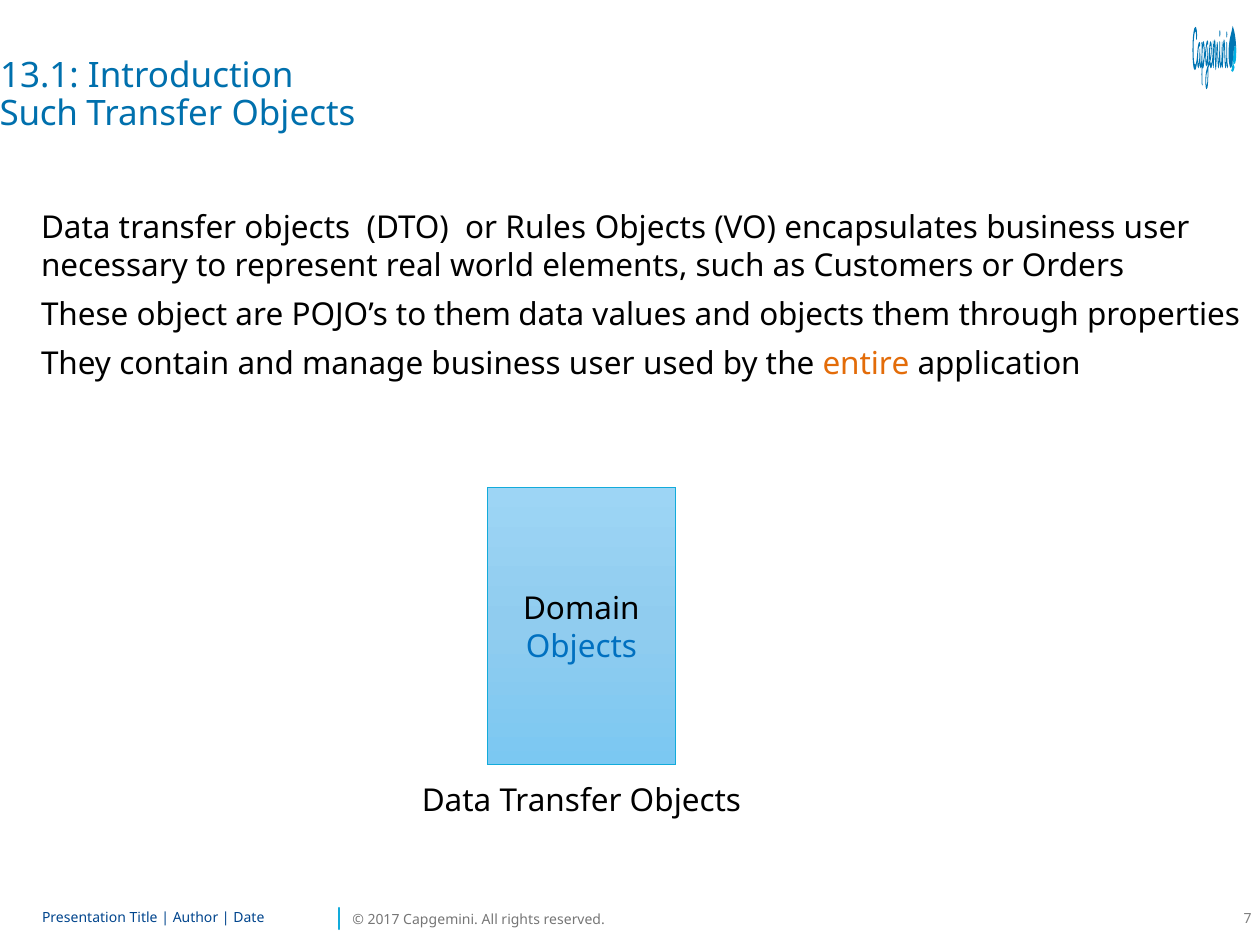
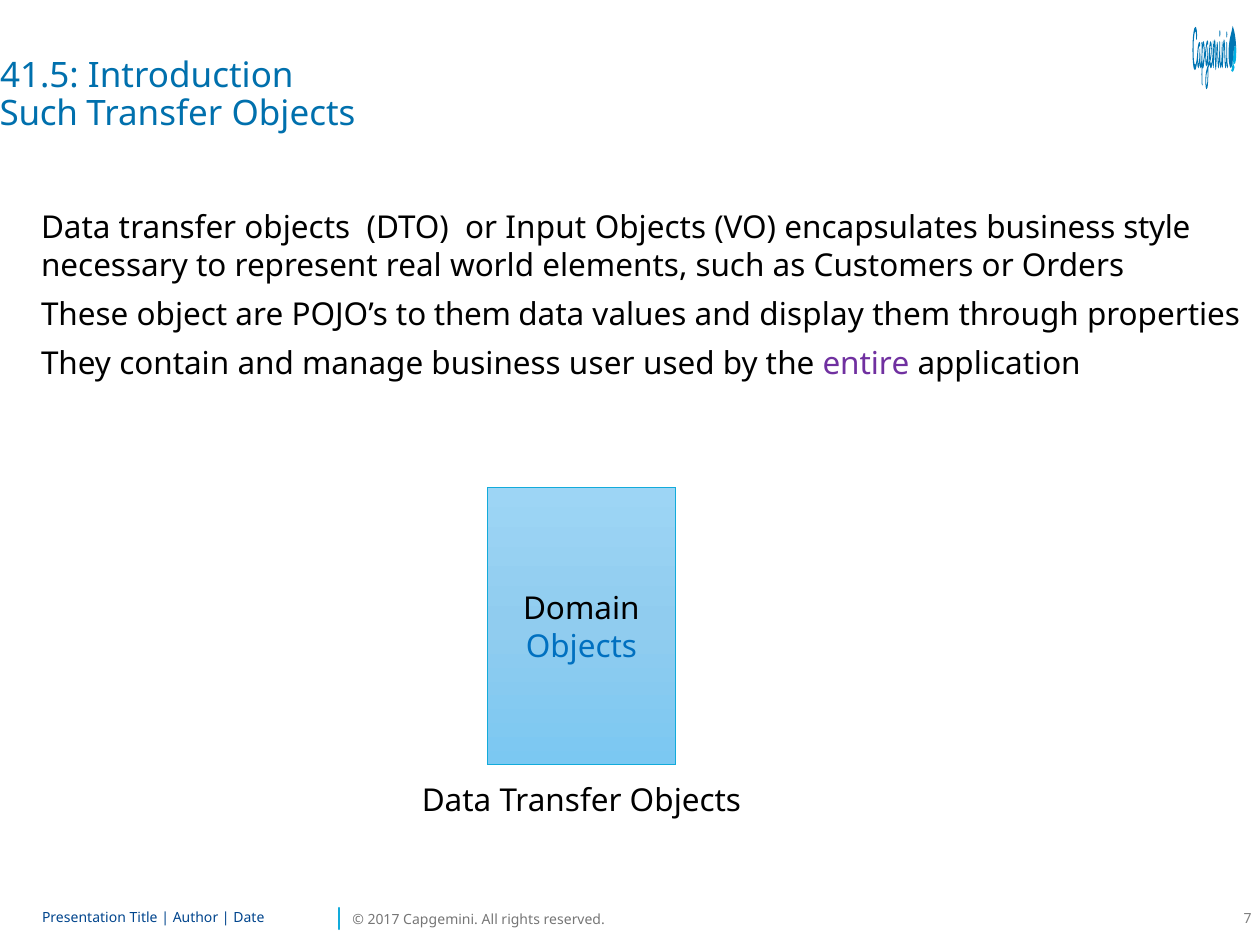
13.1: 13.1 -> 41.5 (39, 76)
Rules: Rules -> Input (546, 228)
encapsulates business user: user -> style (1157, 228)
and objects: objects -> display (812, 315)
entire colour: orange -> purple (866, 364)
